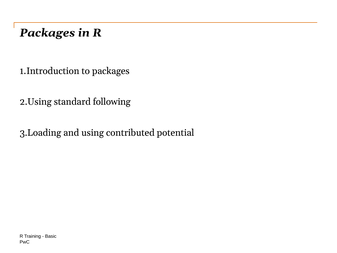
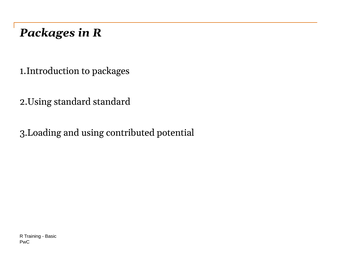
standard following: following -> standard (112, 102)
